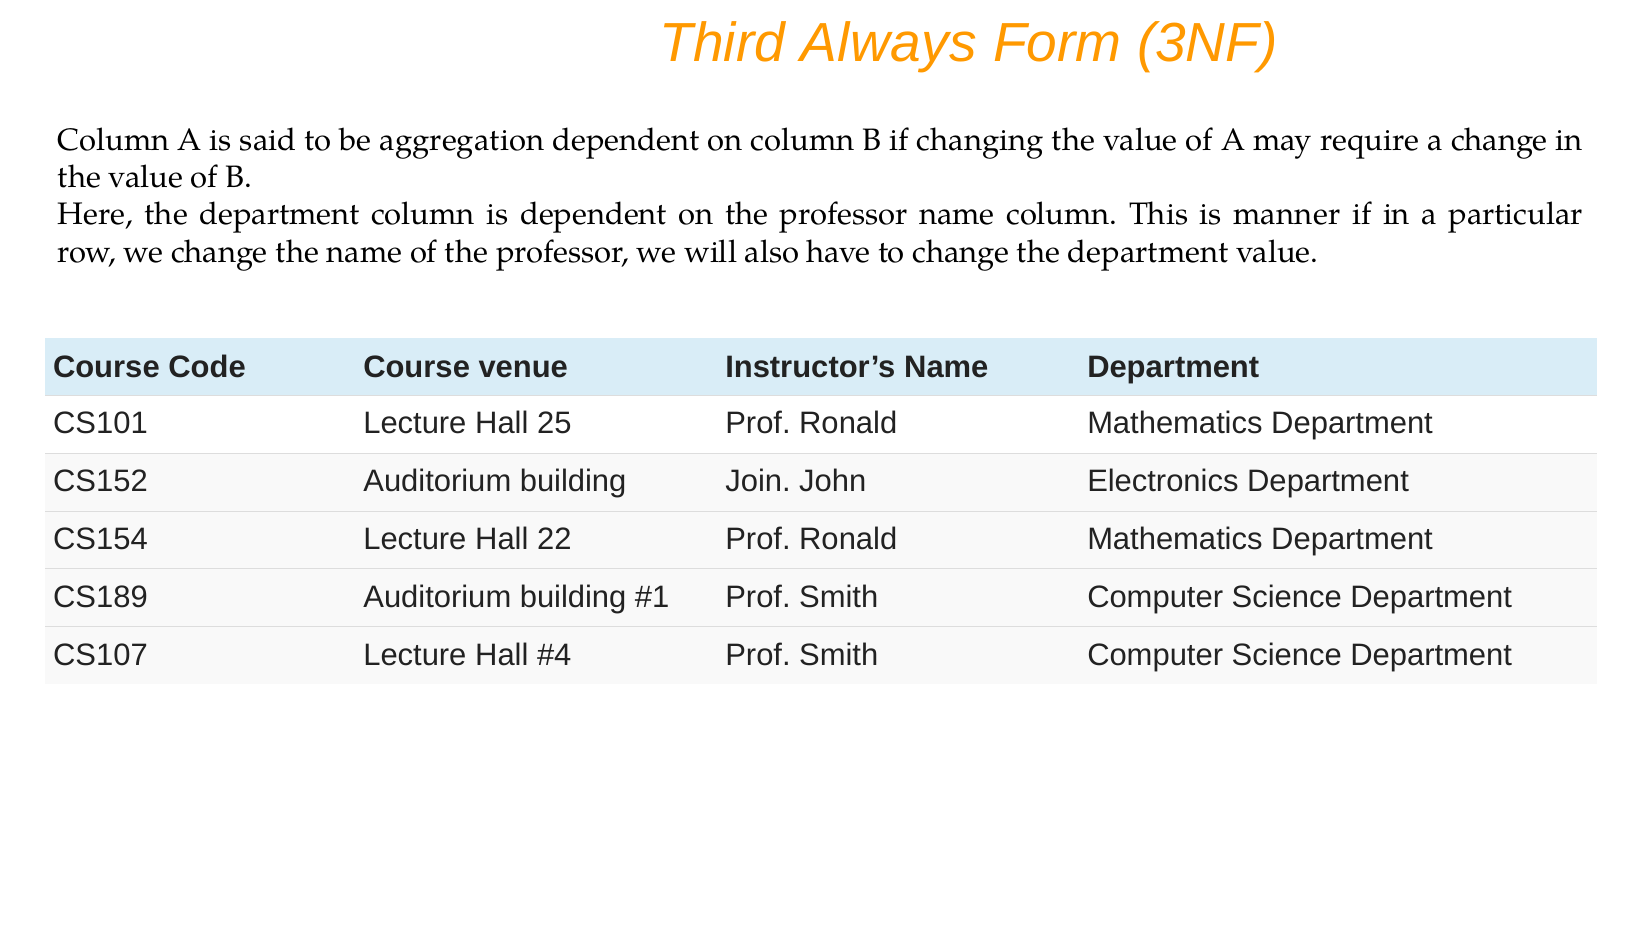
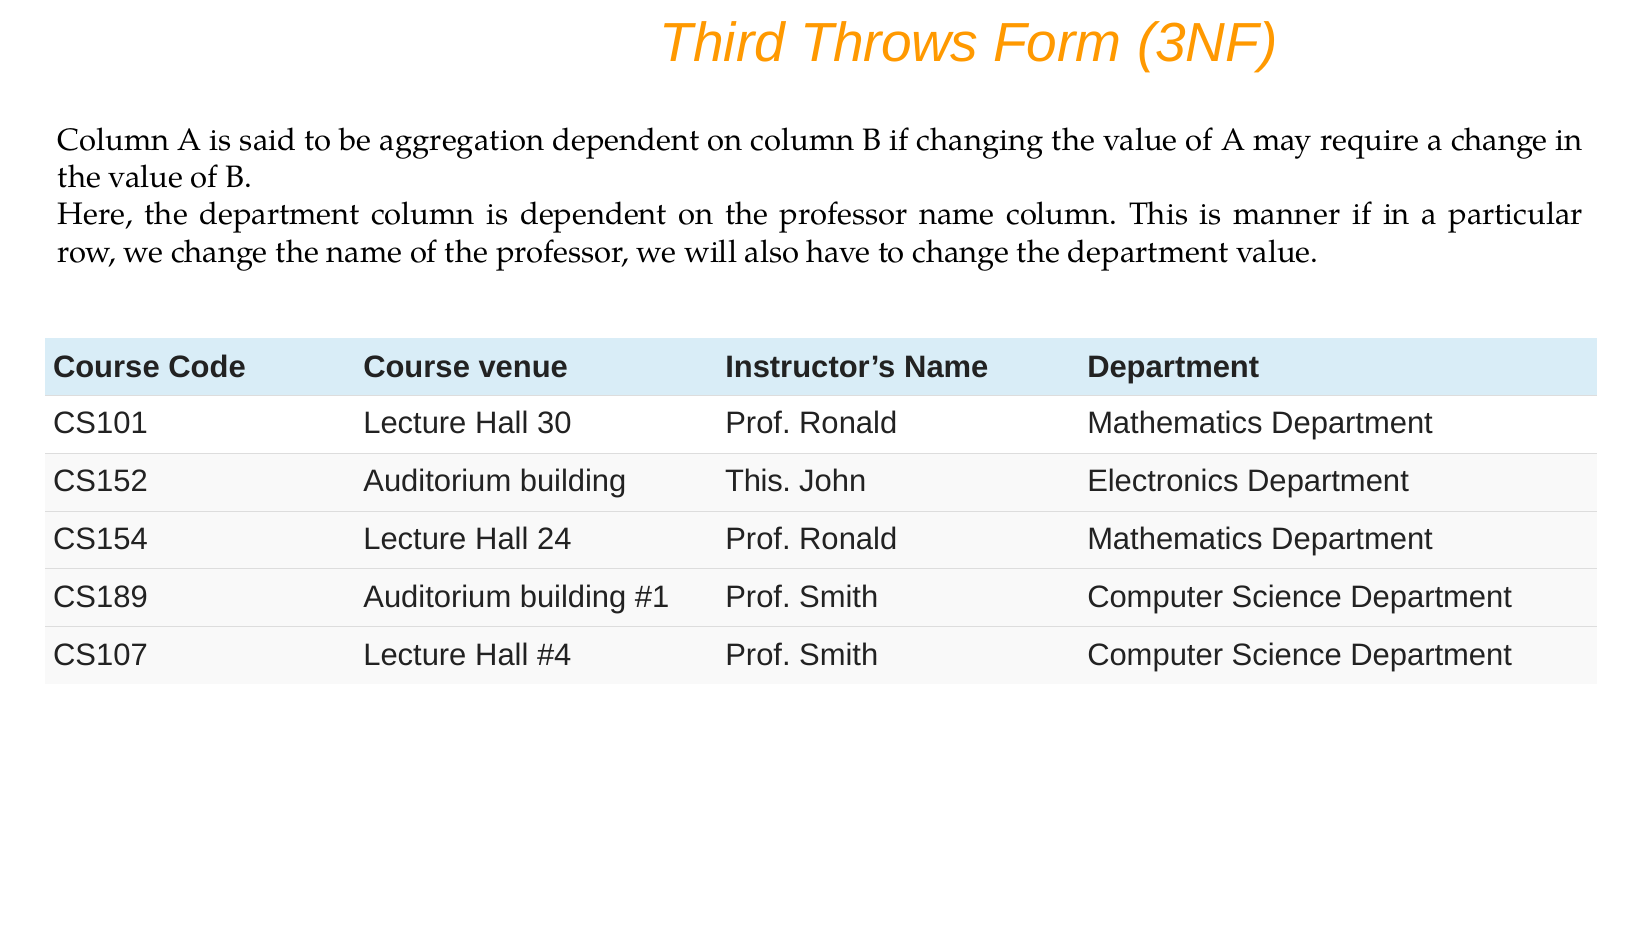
Always: Always -> Throws (889, 43)
25: 25 -> 30 (554, 424)
building Join: Join -> This (758, 482)
22: 22 -> 24 (554, 539)
